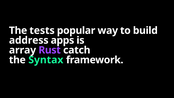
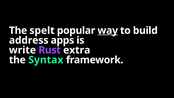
tests: tests -> spelt (42, 30)
way underline: none -> present (108, 30)
array: array -> write (22, 50)
catch: catch -> extra (77, 50)
